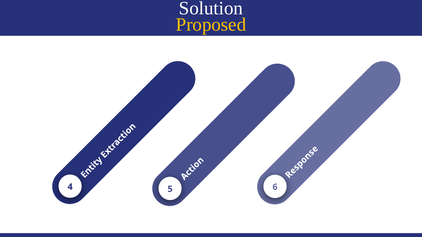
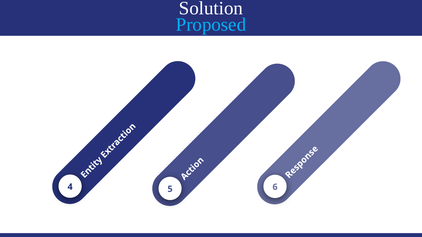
Proposed colour: yellow -> light blue (211, 25)
